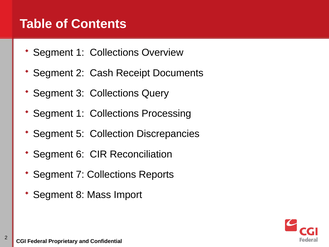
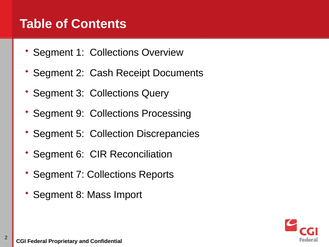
1: 1 -> 9 (80, 113)
